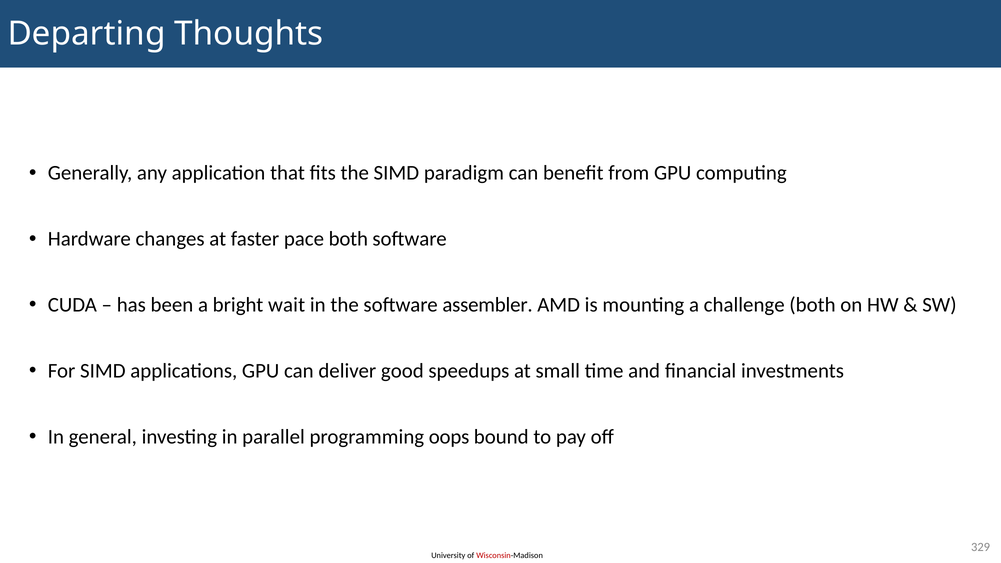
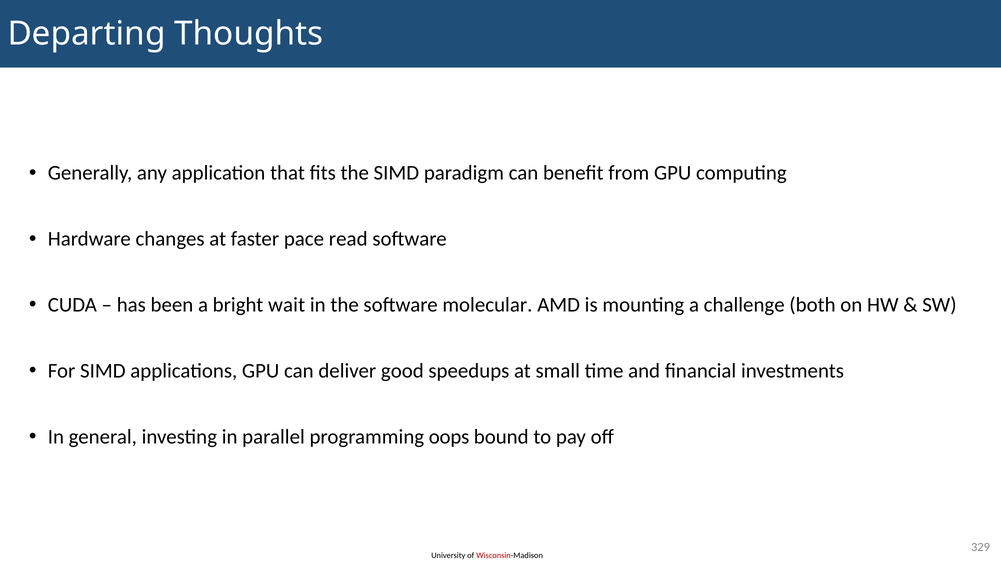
pace both: both -> read (348, 239)
assembler: assembler -> molecular (487, 305)
